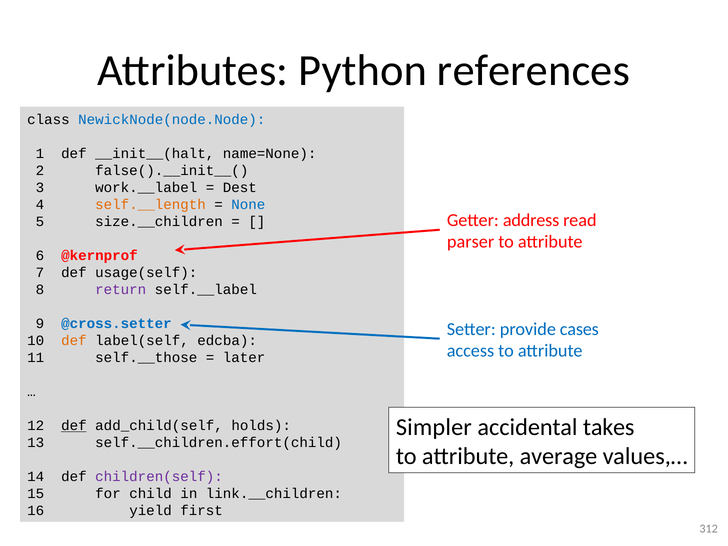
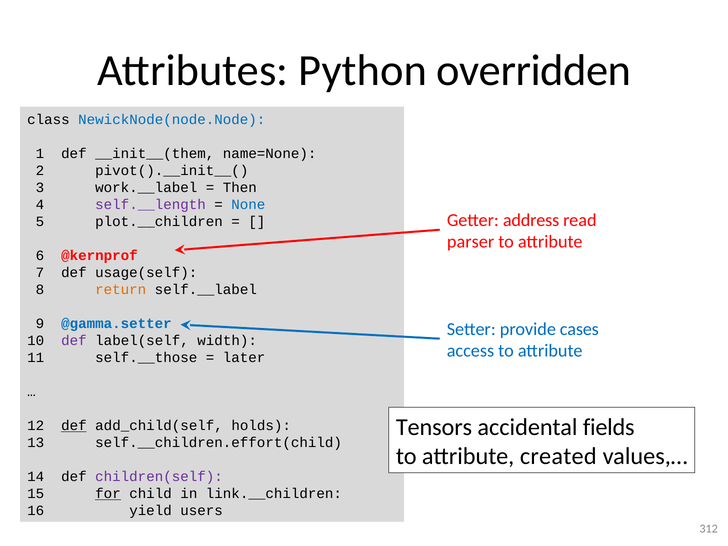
references: references -> overridden (534, 70)
__init__(halt: __init__(halt -> __init__(them (155, 154)
false().__init__(: false().__init__( -> pivot().__init__( (172, 171)
Dest: Dest -> Then (240, 188)
self.__length colour: orange -> purple (151, 205)
size.__children: size.__children -> plot.__children (159, 222)
return colour: purple -> orange (121, 290)
@cross.setter: @cross.setter -> @gamma.setter (116, 324)
def colour: orange -> purple (74, 341)
edcba: edcba -> width (227, 341)
Simpler: Simpler -> Tensors (434, 427)
takes: takes -> fields (609, 427)
average: average -> created (558, 456)
for underline: none -> present (108, 494)
first: first -> users (202, 511)
